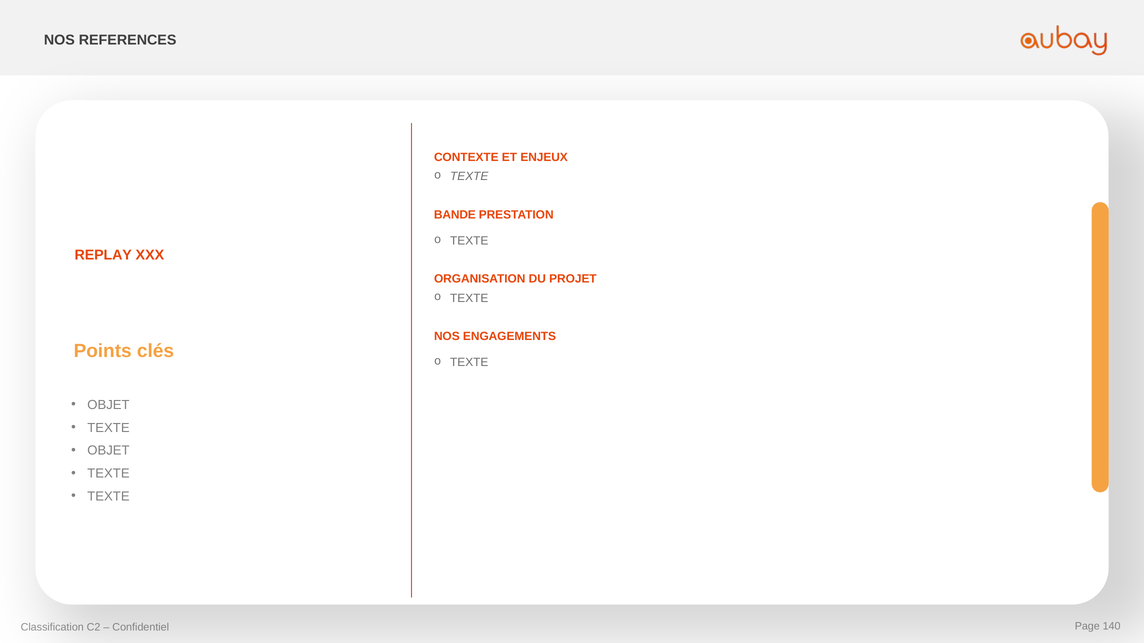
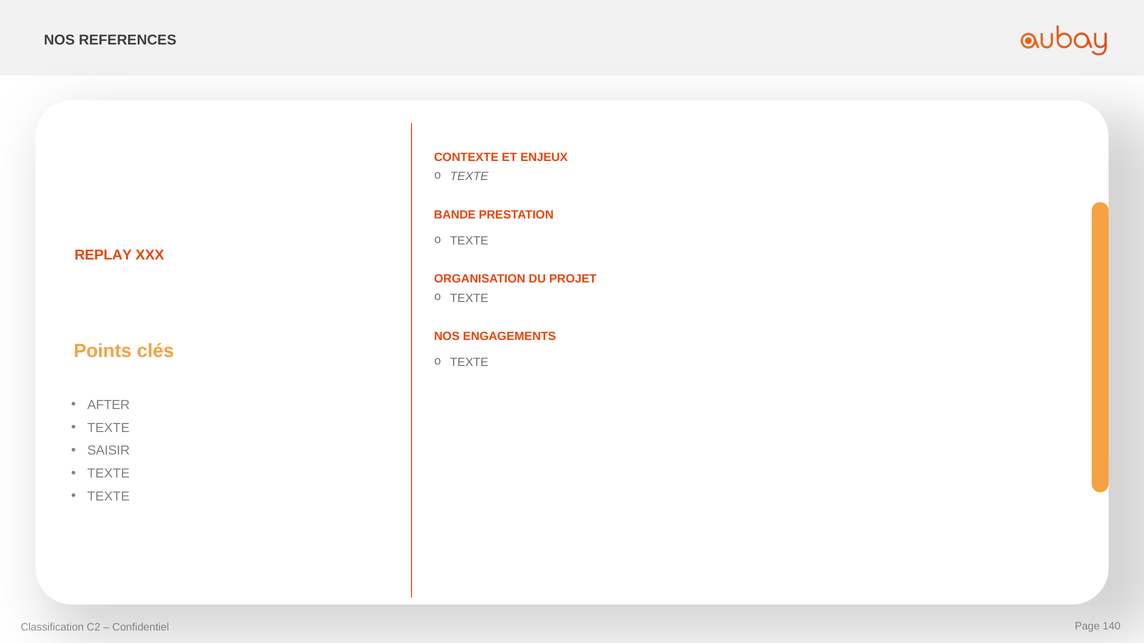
OBJET: OBJET -> AFTER (109, 405)
OBJET: OBJET -> SAISIR (109, 451)
